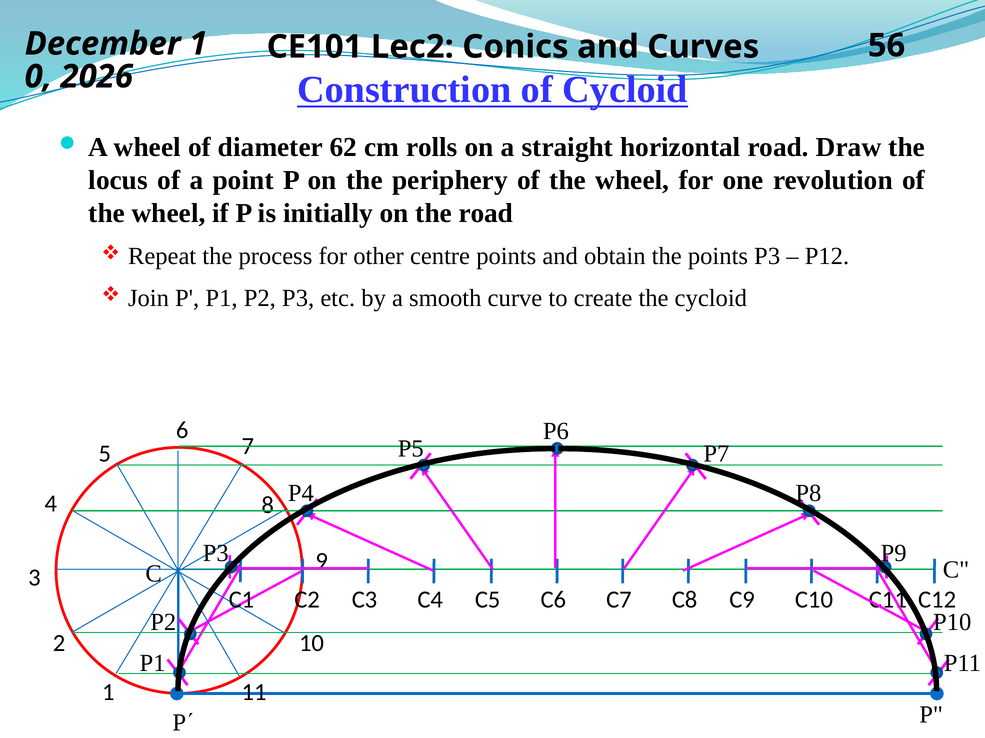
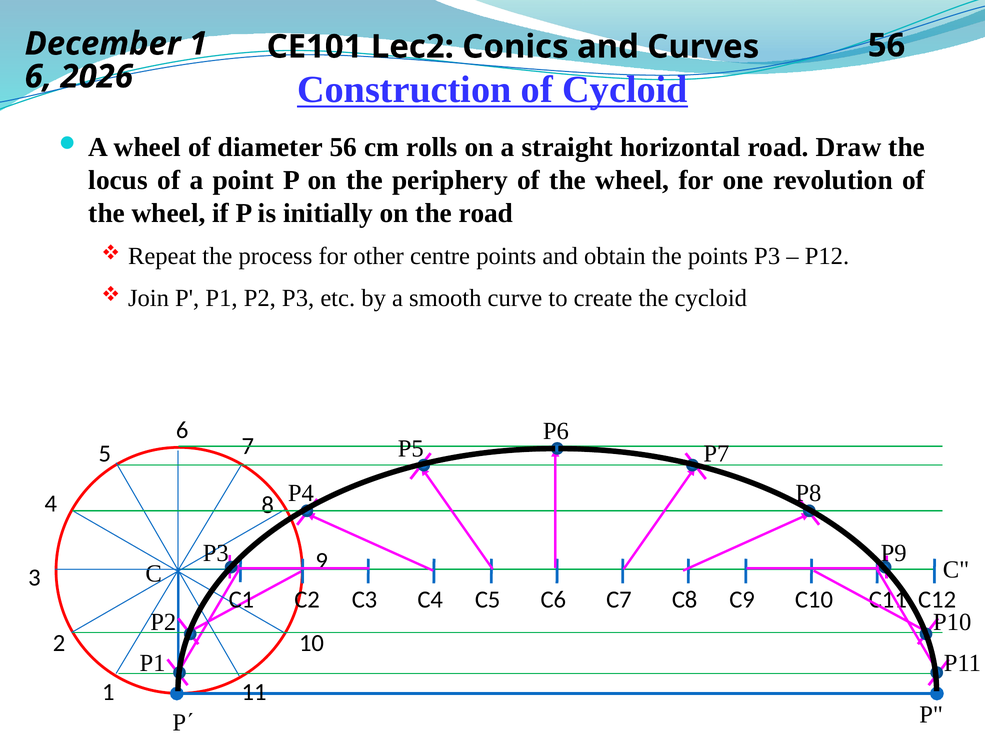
0: 0 -> 6 (38, 77)
diameter 62: 62 -> 56 (343, 148)
